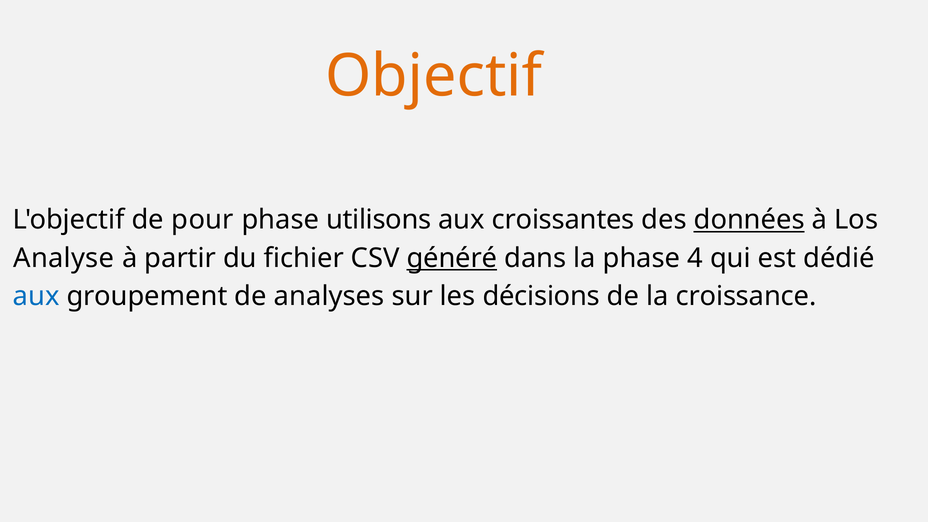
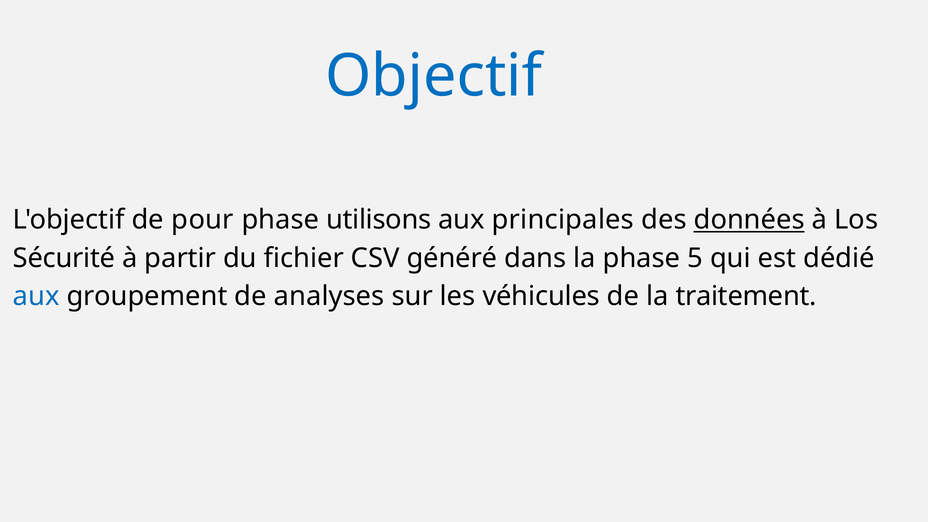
Objectif colour: orange -> blue (434, 76)
croissantes: croissantes -> principales (563, 220)
Analyse: Analyse -> Sécurité (64, 258)
généré underline: present -> none (452, 258)
4: 4 -> 5 (695, 258)
décisions: décisions -> véhicules (541, 296)
croissance: croissance -> traitement (746, 296)
